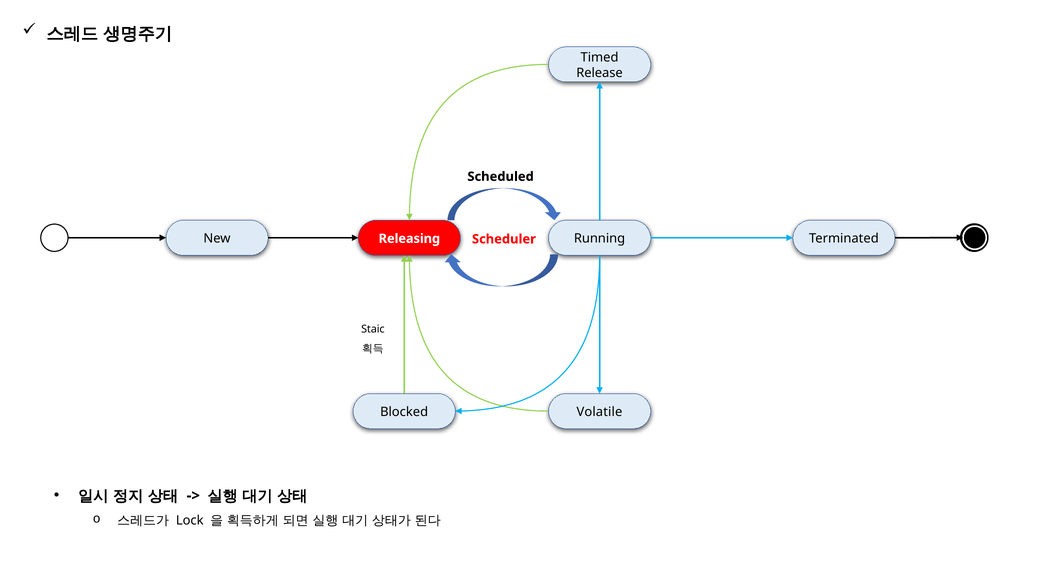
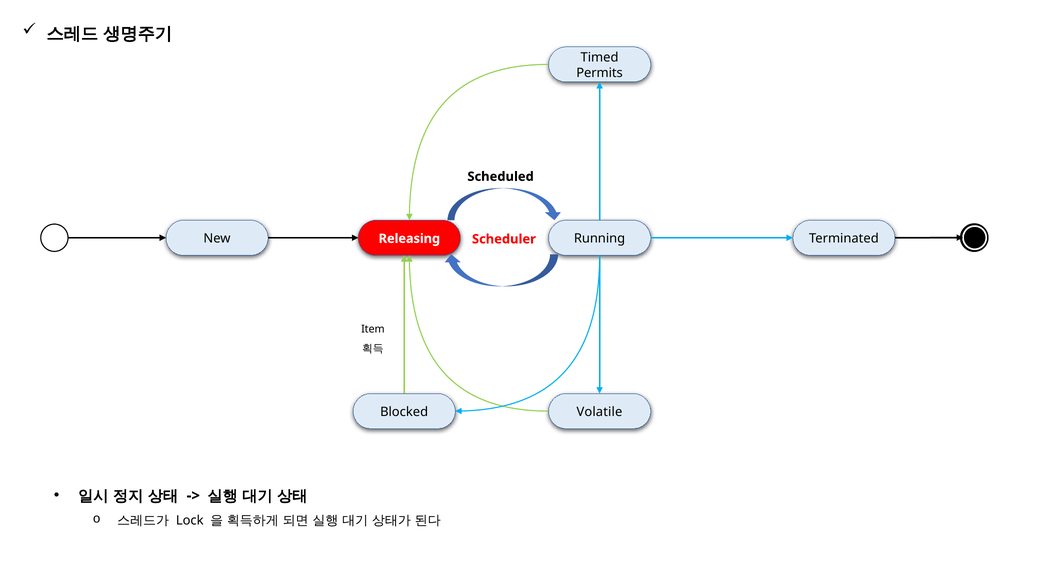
Release: Release -> Permits (600, 73)
Staic: Staic -> Item (373, 329)
